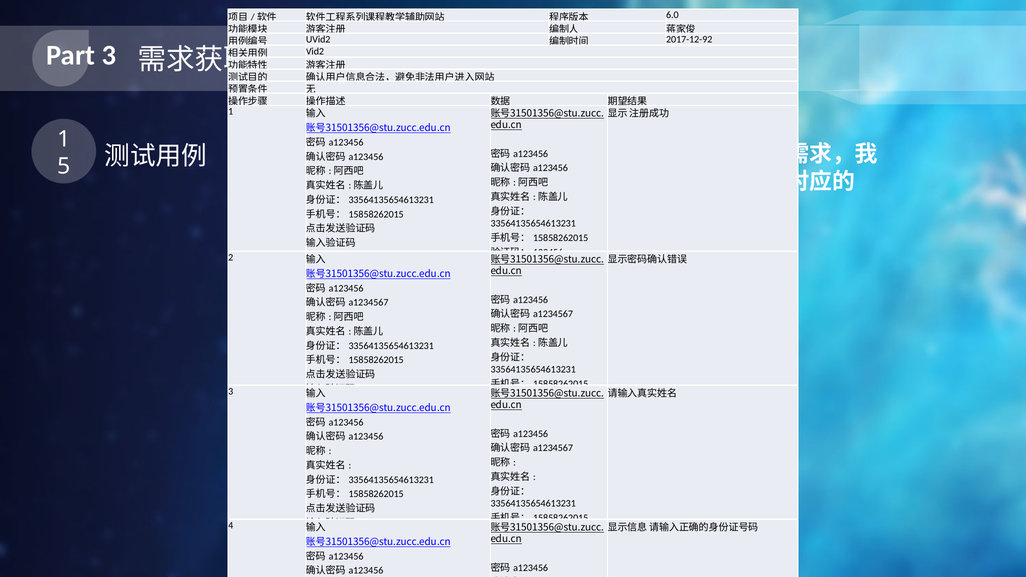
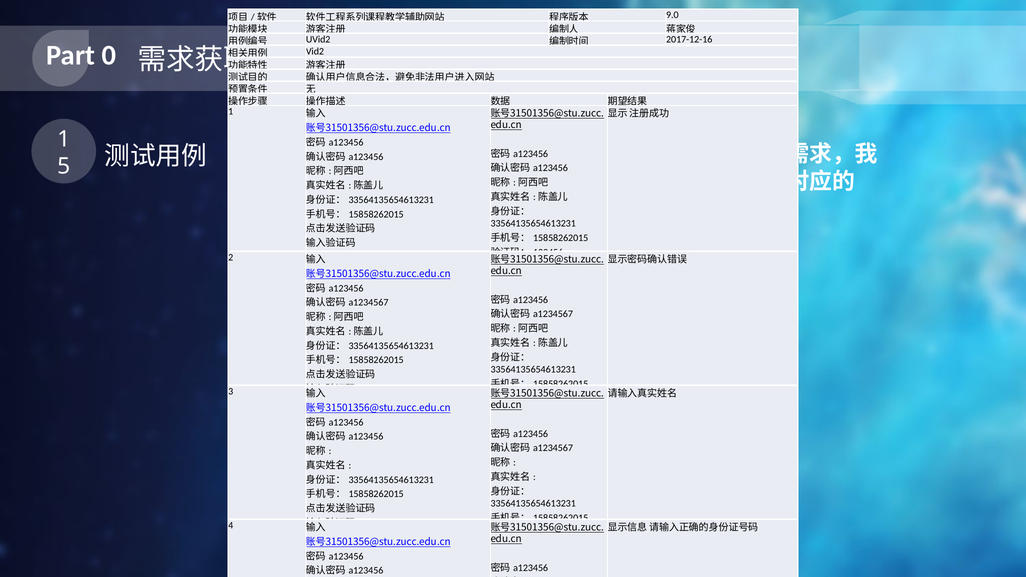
6.0: 6.0 -> 9.0 (672, 15)
2017-12-92: 2017-12-92 -> 2017-12-16 (689, 39)
Part 3: 3 -> 0 (109, 56)
